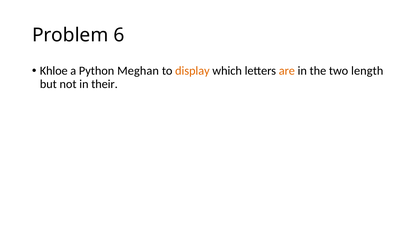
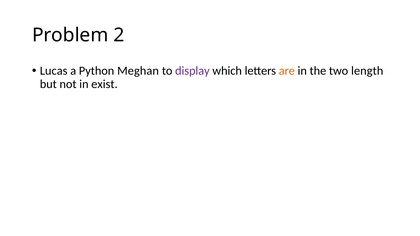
6: 6 -> 2 (119, 35)
Khloe: Khloe -> Lucas (54, 71)
display colour: orange -> purple (192, 71)
their: their -> exist (104, 84)
